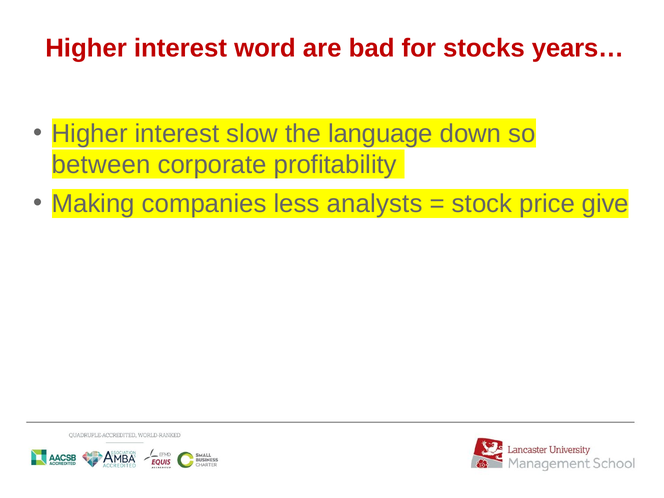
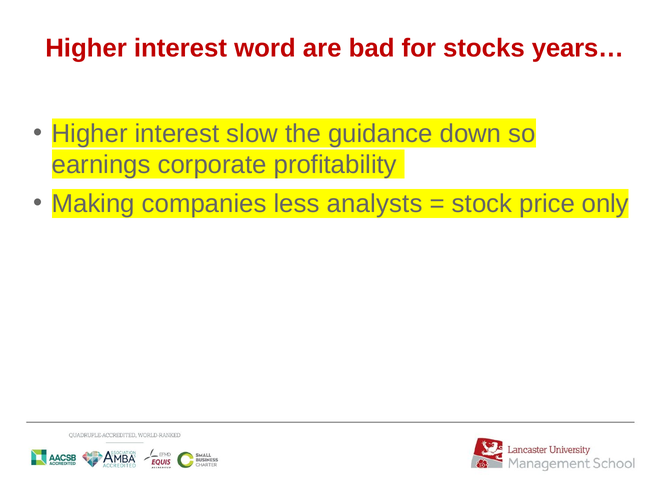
language: language -> guidance (380, 134)
between: between -> earnings (101, 165)
give: give -> only (605, 204)
